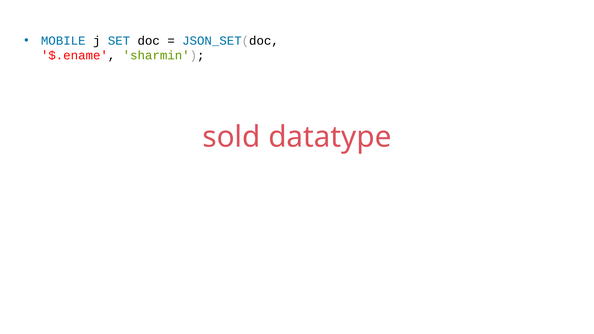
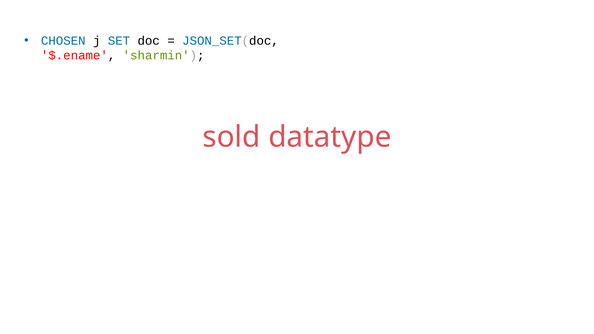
MOBILE: MOBILE -> CHOSEN (63, 41)
